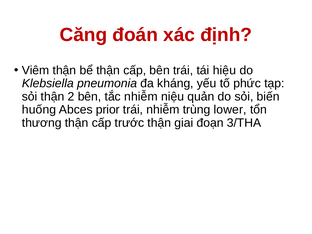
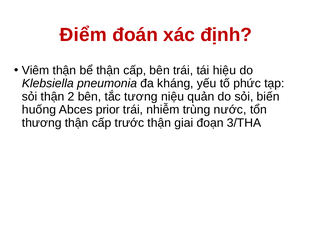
Căng: Căng -> Điểm (83, 35)
tắc nhiễm: nhiễm -> tương (141, 97)
lower: lower -> nước (230, 110)
